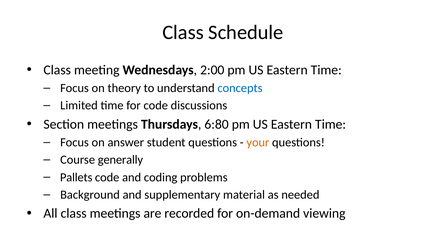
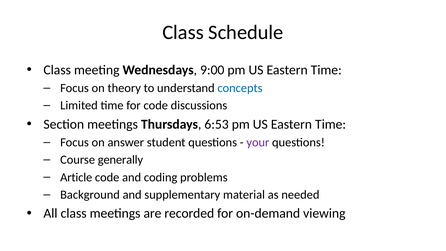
2:00: 2:00 -> 9:00 (212, 70)
6:80: 6:80 -> 6:53 (217, 124)
your colour: orange -> purple (258, 142)
Pallets: Pallets -> Article (76, 177)
